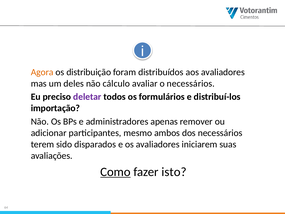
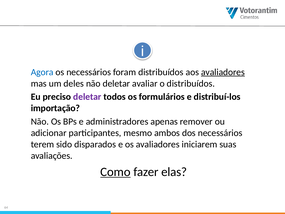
Agora colour: orange -> blue (42, 72)
os distribuição: distribuição -> necessários (89, 72)
avaliadores underline: none -> present (223, 72)
não cálculo: cálculo -> deletar (116, 83)
o necessários: necessários -> distribuídos (191, 83)
isto: isto -> elas (174, 172)
